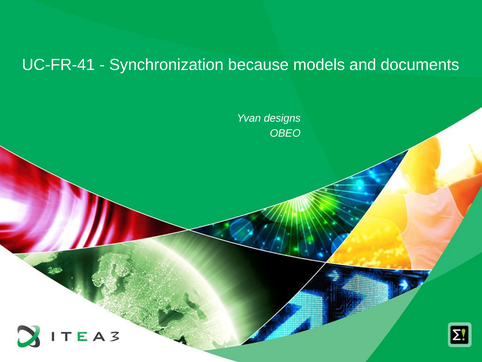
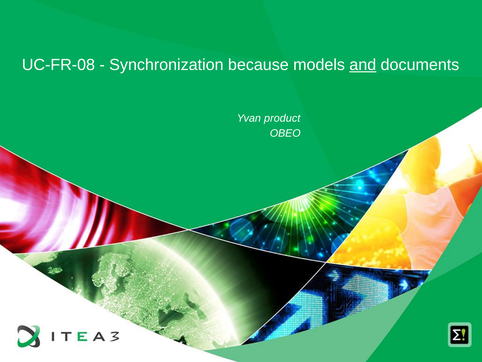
UC-FR-41: UC-FR-41 -> UC-FR-08 (58, 65)
and underline: none -> present (363, 65)
designs: designs -> product (282, 118)
